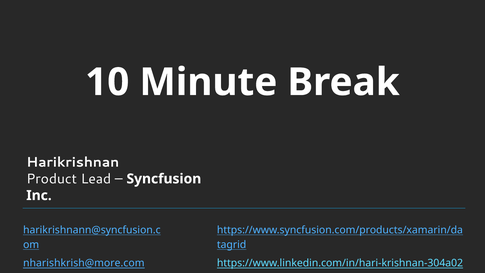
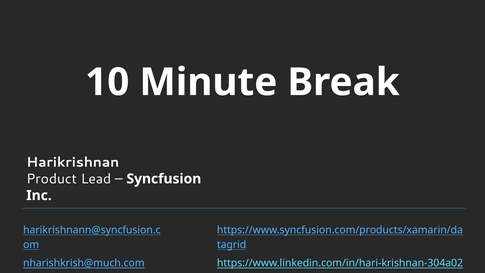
nharishkrish@more.com: nharishkrish@more.com -> nharishkrish@much.com (84, 263)
